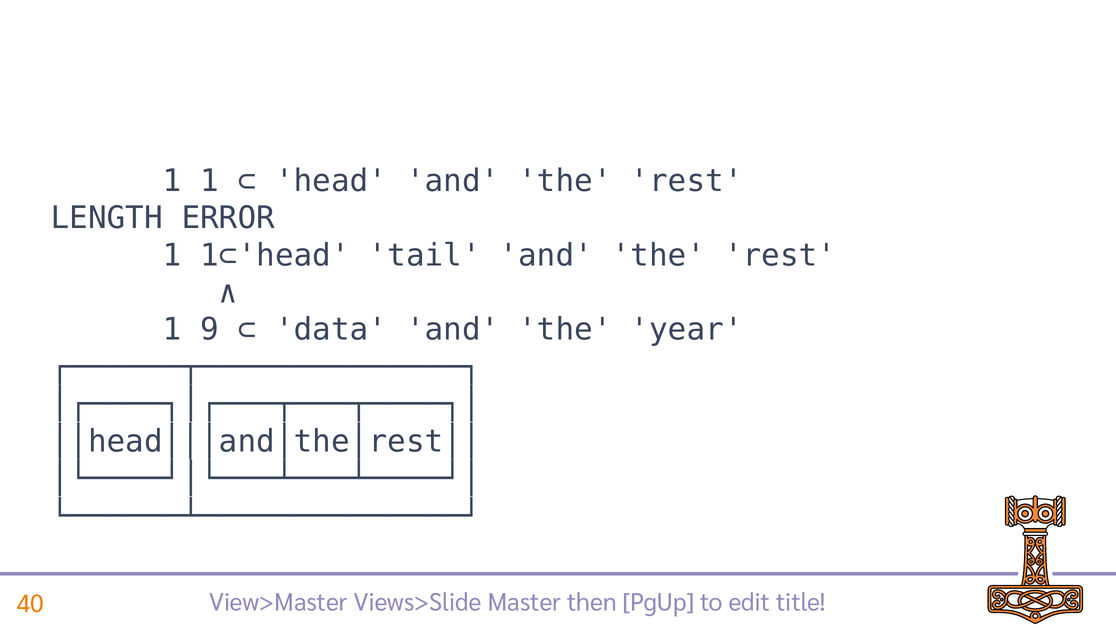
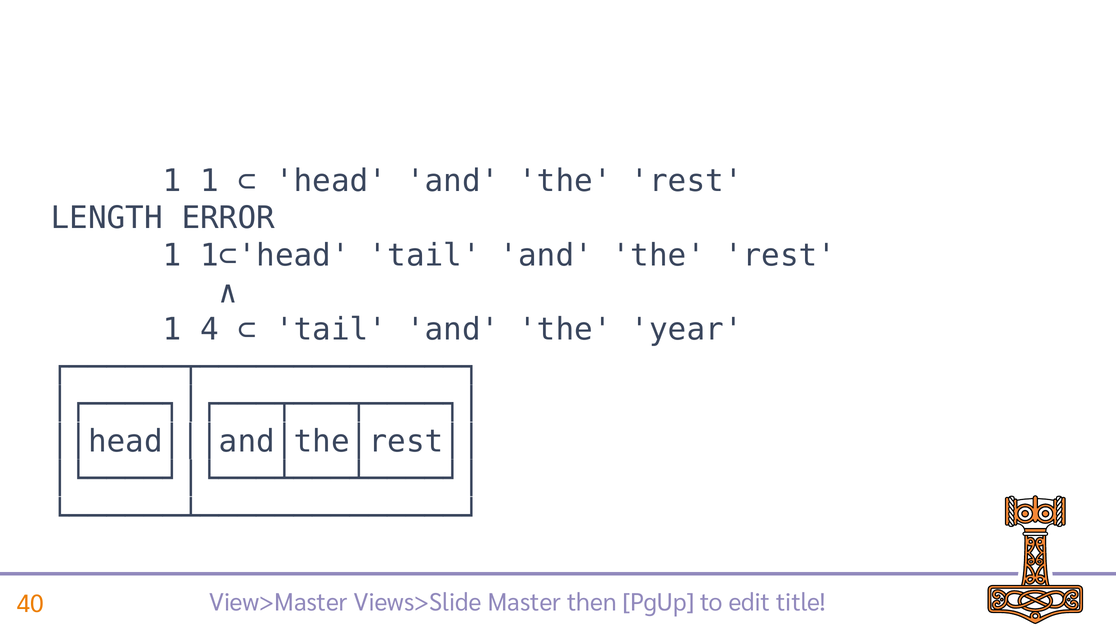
9: 9 -> 4 (210, 330)
data: data -> tail (331, 330)
